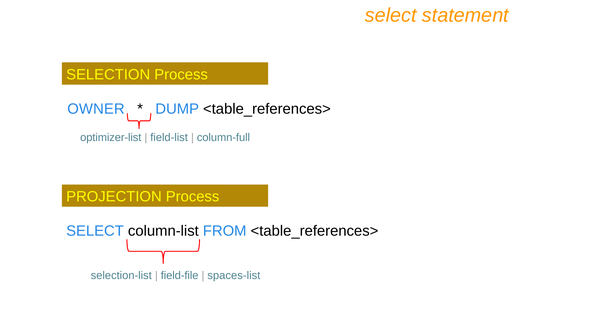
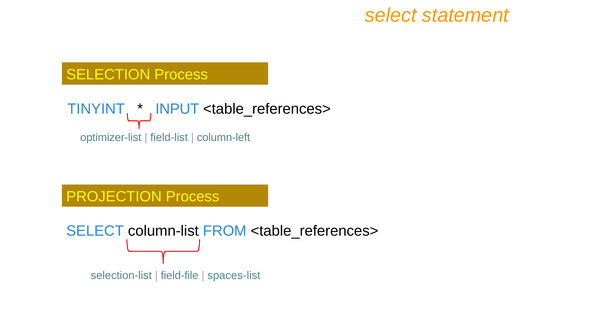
OWNER: OWNER -> TINYINT (96, 109)
DUMP: DUMP -> INPUT (177, 109)
column-full: column-full -> column-left (223, 137)
